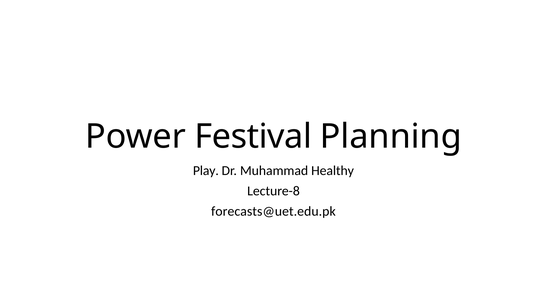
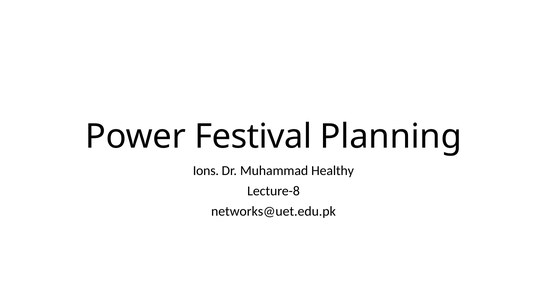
Play: Play -> Ions (206, 171)
forecasts@uet.edu.pk: forecasts@uet.edu.pk -> networks@uet.edu.pk (273, 212)
